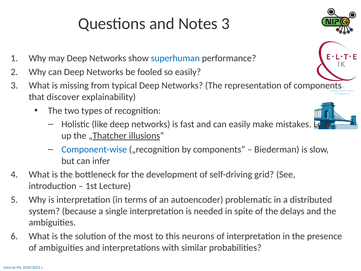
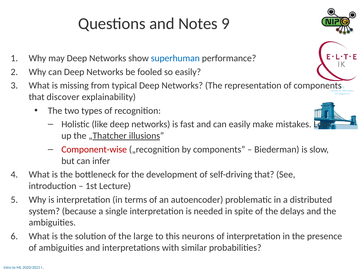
Notes 3: 3 -> 9 (226, 24)
Component-wise colour: blue -> red (94, 149)
self-driving grid: grid -> that (264, 174)
most: most -> large (143, 236)
